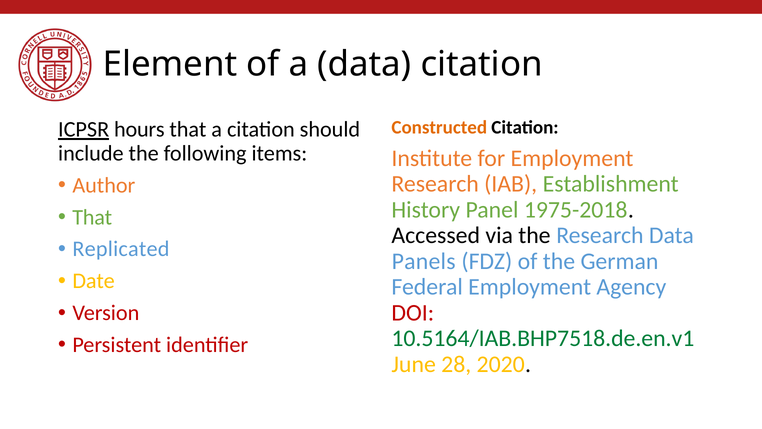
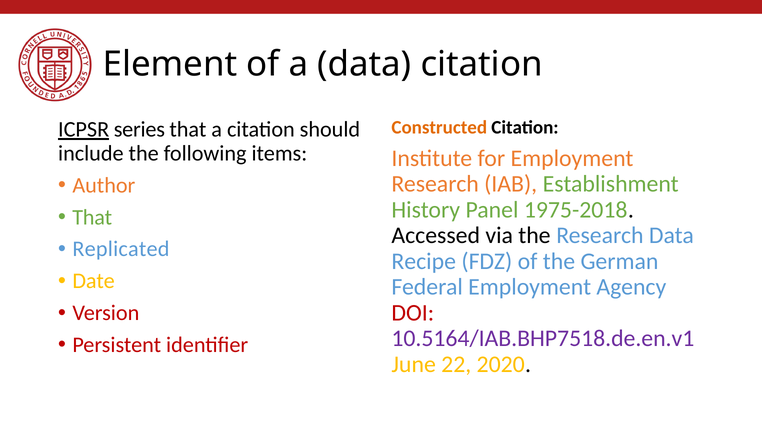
hours: hours -> series (139, 129)
Panels: Panels -> Recipe (424, 261)
10.5164/IAB.BHP7518.de.en.v1 colour: green -> purple (543, 338)
28: 28 -> 22 (456, 364)
